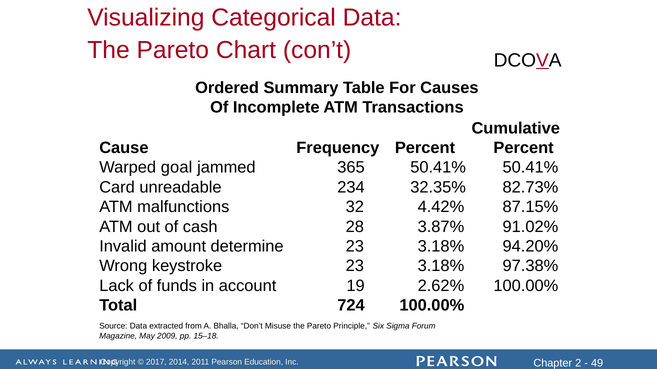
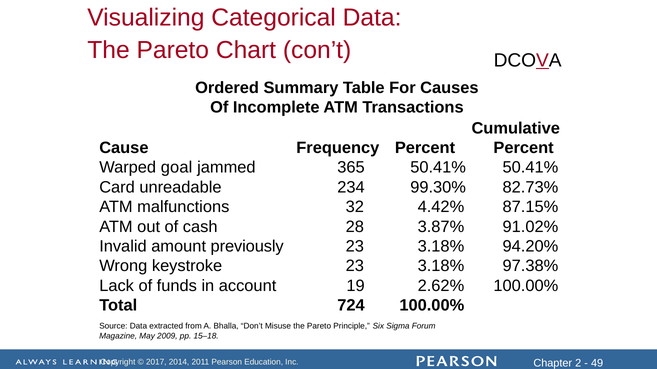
32.35%: 32.35% -> 99.30% (438, 188)
determine: determine -> previously (247, 247)
